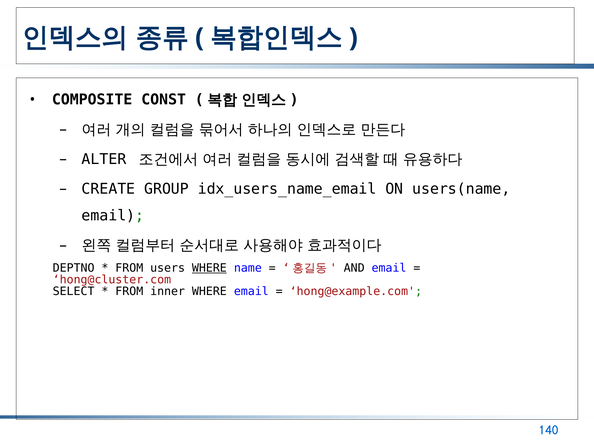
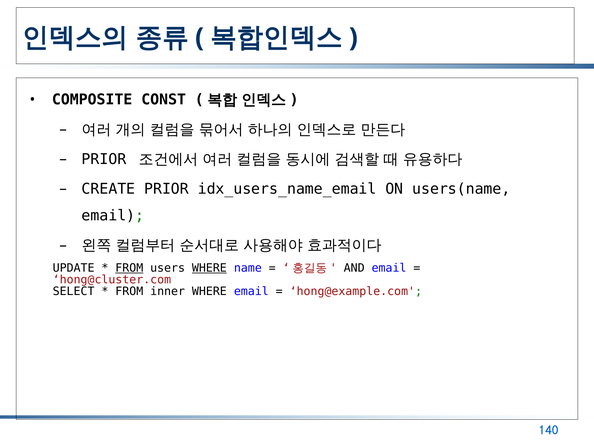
ALTER: ALTER -> PRIOR (104, 159)
CREATE GROUP: GROUP -> PRIOR (167, 189)
DEPTNO: DEPTNO -> UPDATE (74, 268)
FROM underline: none -> present (129, 268)
